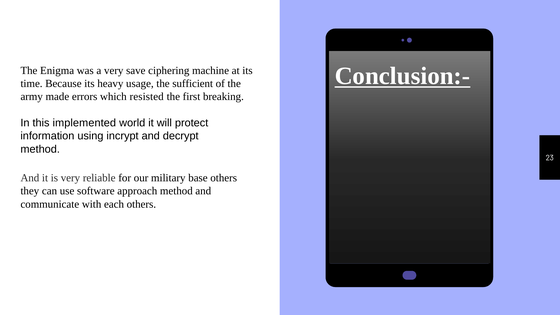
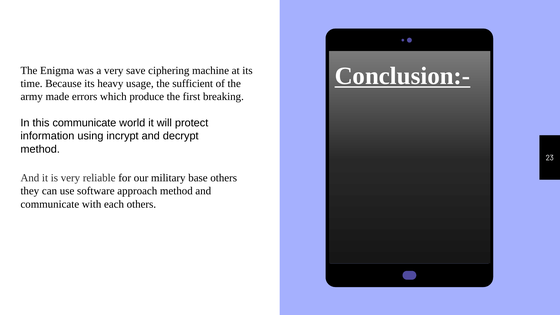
resisted: resisted -> produce (147, 97)
this implemented: implemented -> communicate (84, 123)
